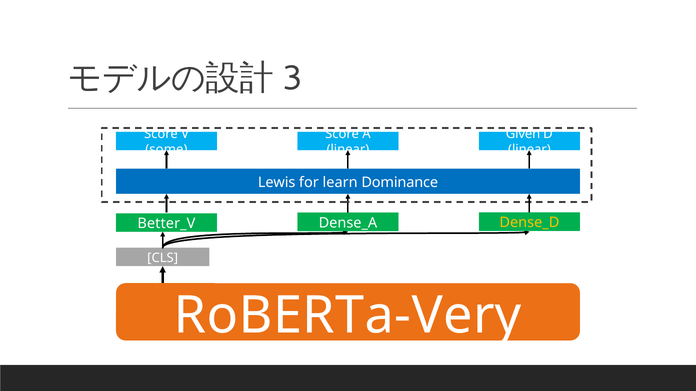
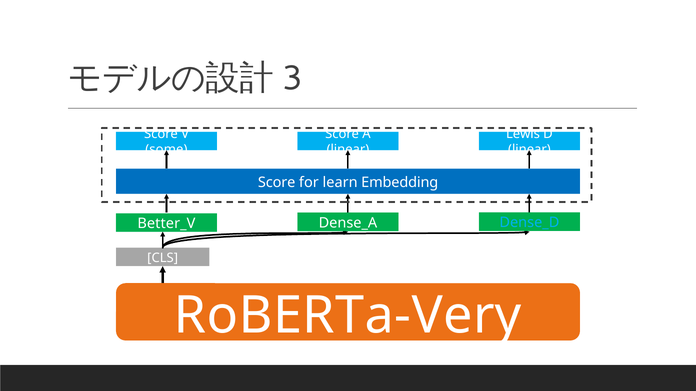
Given: Given -> Lewis (523, 134)
Lewis: Lewis -> Score (277, 182)
Dominance: Dominance -> Embedding (400, 182)
Dense_D colour: yellow -> light blue (529, 223)
